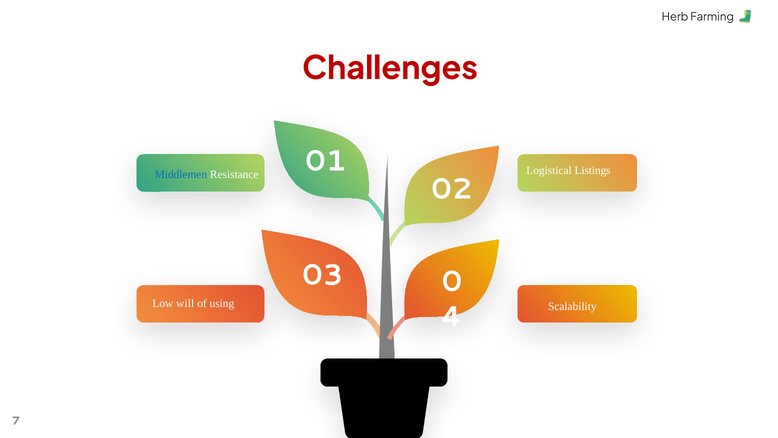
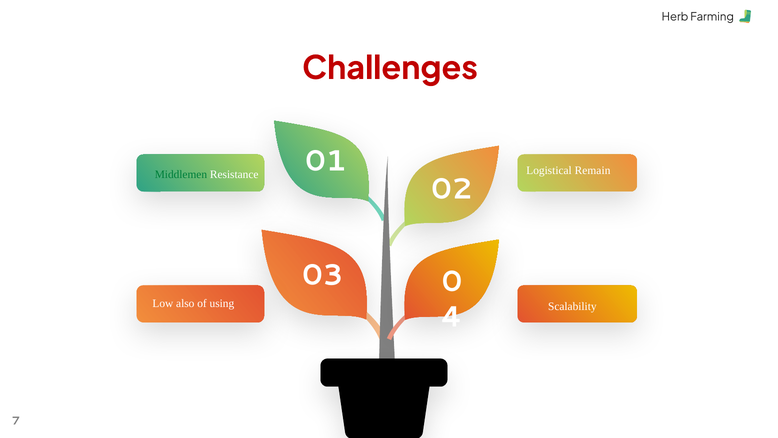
Listings: Listings -> Remain (593, 171)
Middlemen colour: blue -> green (181, 175)
will: will -> also (185, 303)
